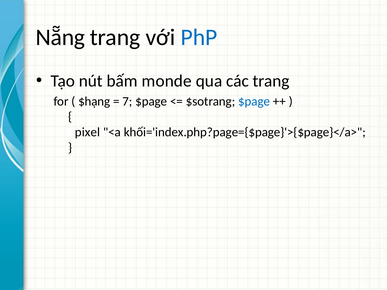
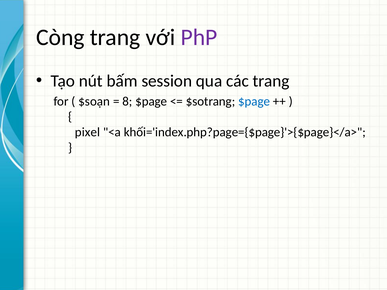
Nẵng: Nẵng -> Còng (60, 37)
PhP colour: blue -> purple (199, 37)
monde: monde -> session (167, 81)
$hạng: $hạng -> $soạn (94, 101)
7: 7 -> 8 (127, 101)
